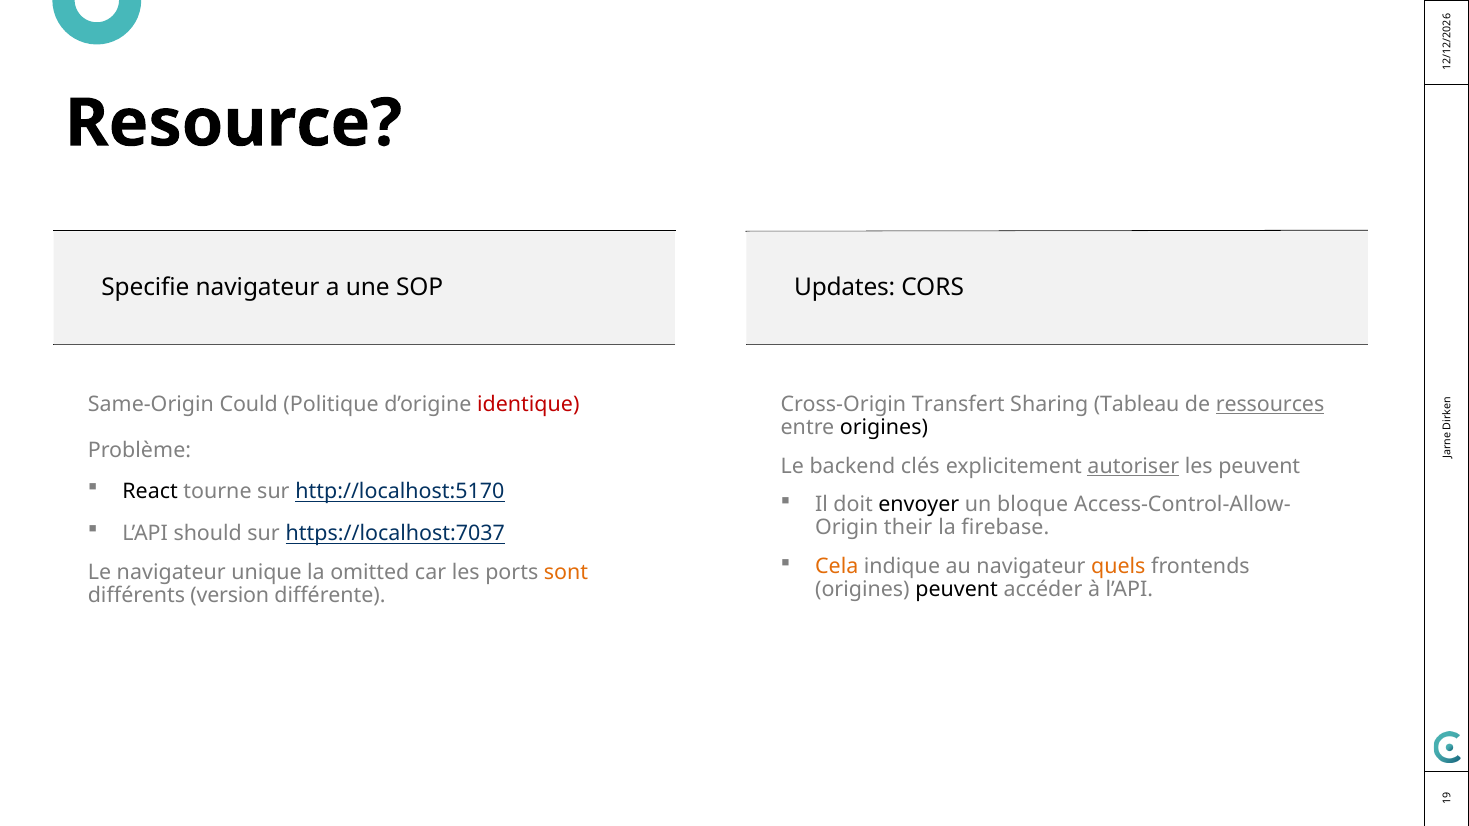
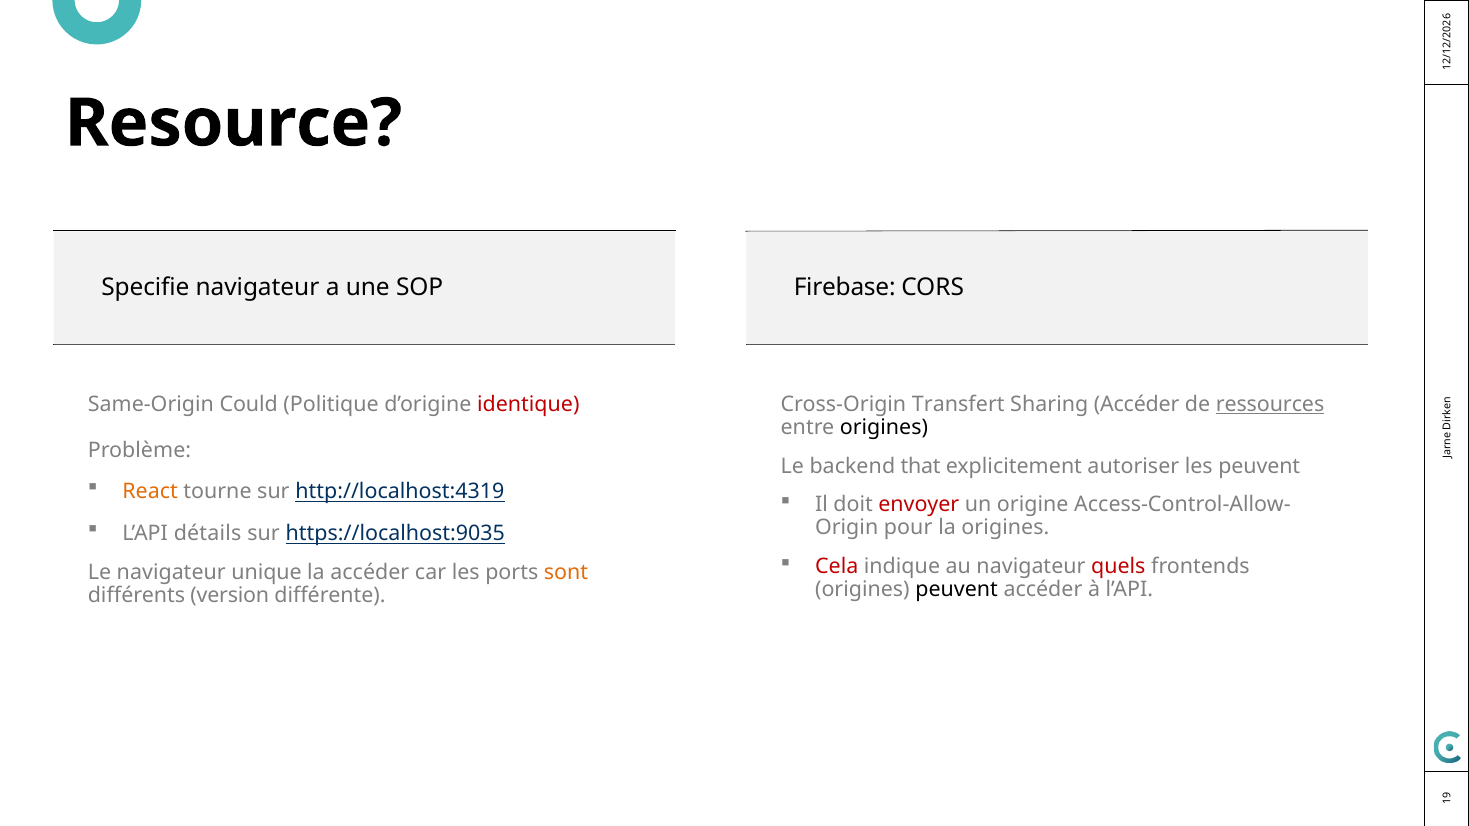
Updates: Updates -> Firebase (845, 288)
Sharing Tableau: Tableau -> Accéder (1137, 405)
clés: clés -> that (921, 466)
autoriser underline: present -> none (1133, 466)
React colour: black -> orange (150, 492)
http://localhost:5170: http://localhost:5170 -> http://localhost:4319 (400, 492)
envoyer colour: black -> red (919, 505)
bloque: bloque -> origine (1033, 505)
should: should -> détails (208, 534)
https://localhost:7037: https://localhost:7037 -> https://localhost:9035 (395, 534)
their: their -> pour (908, 528)
la firebase: firebase -> origines (1005, 528)
Cela colour: orange -> red (837, 566)
quels colour: orange -> red (1118, 566)
la omitted: omitted -> accéder (370, 573)
